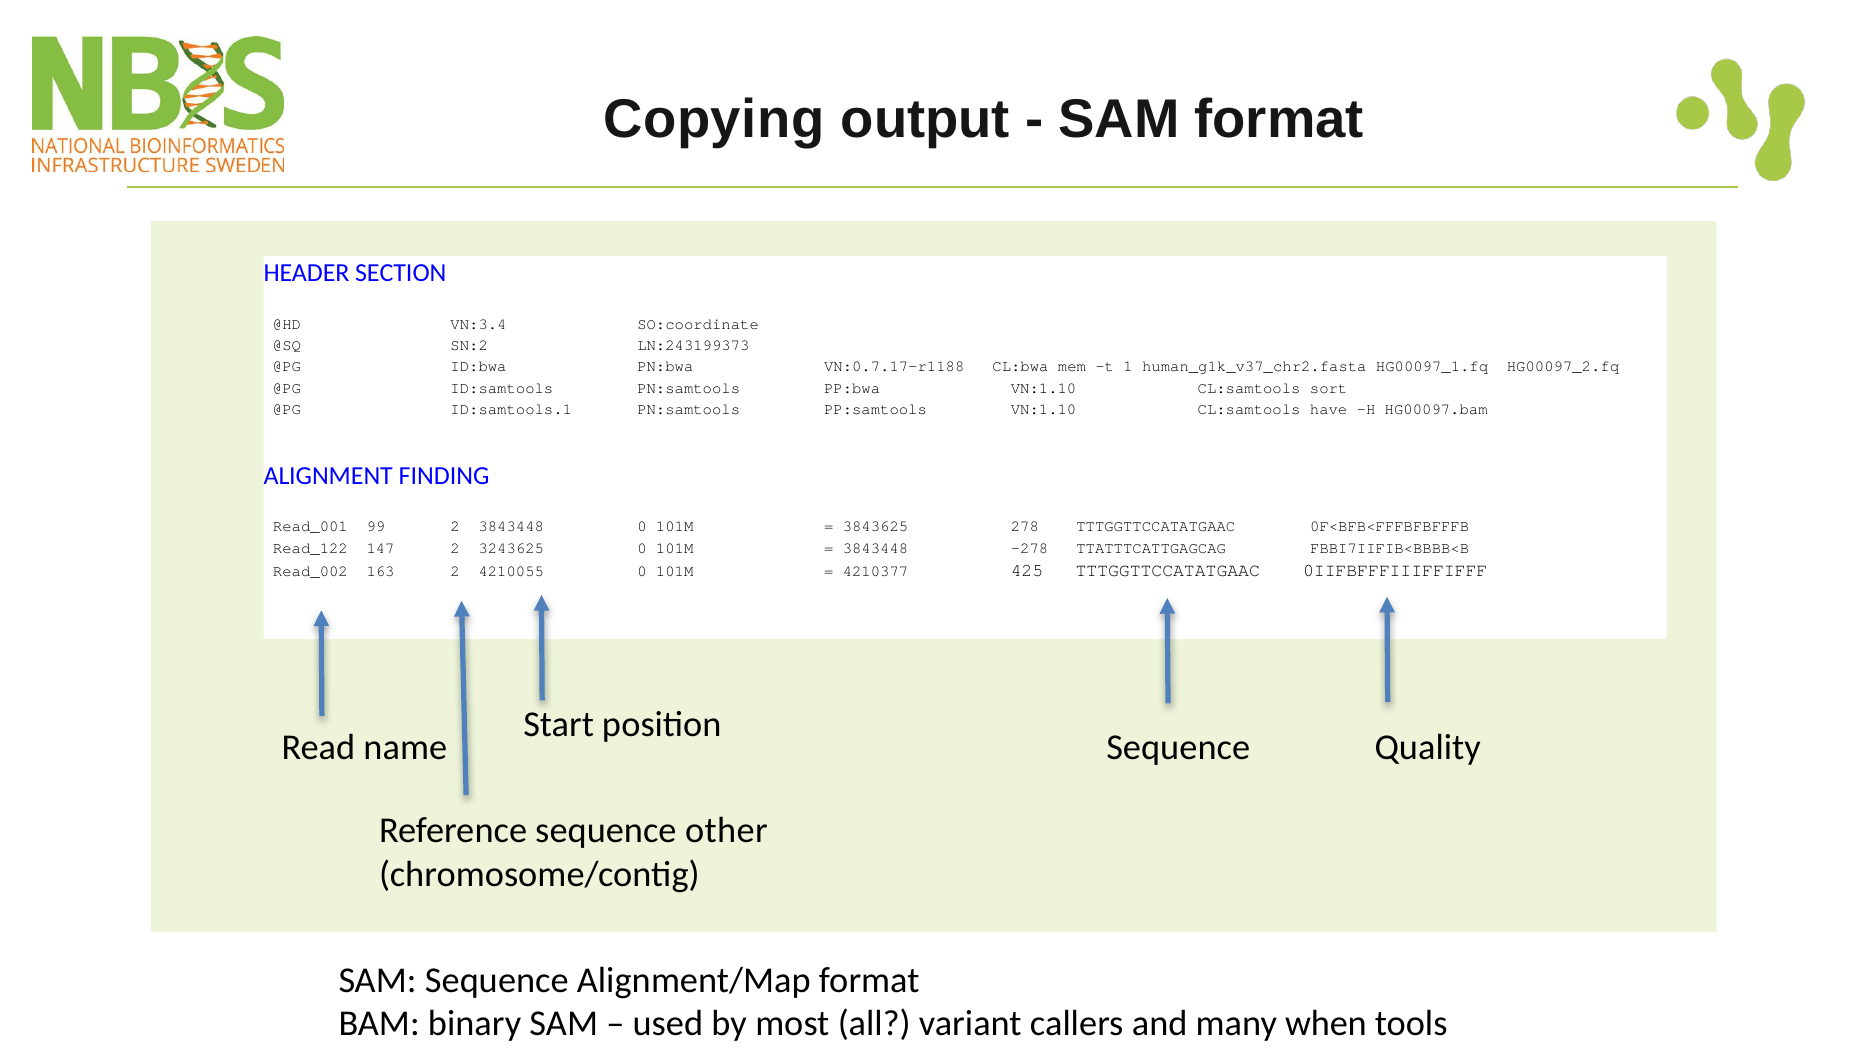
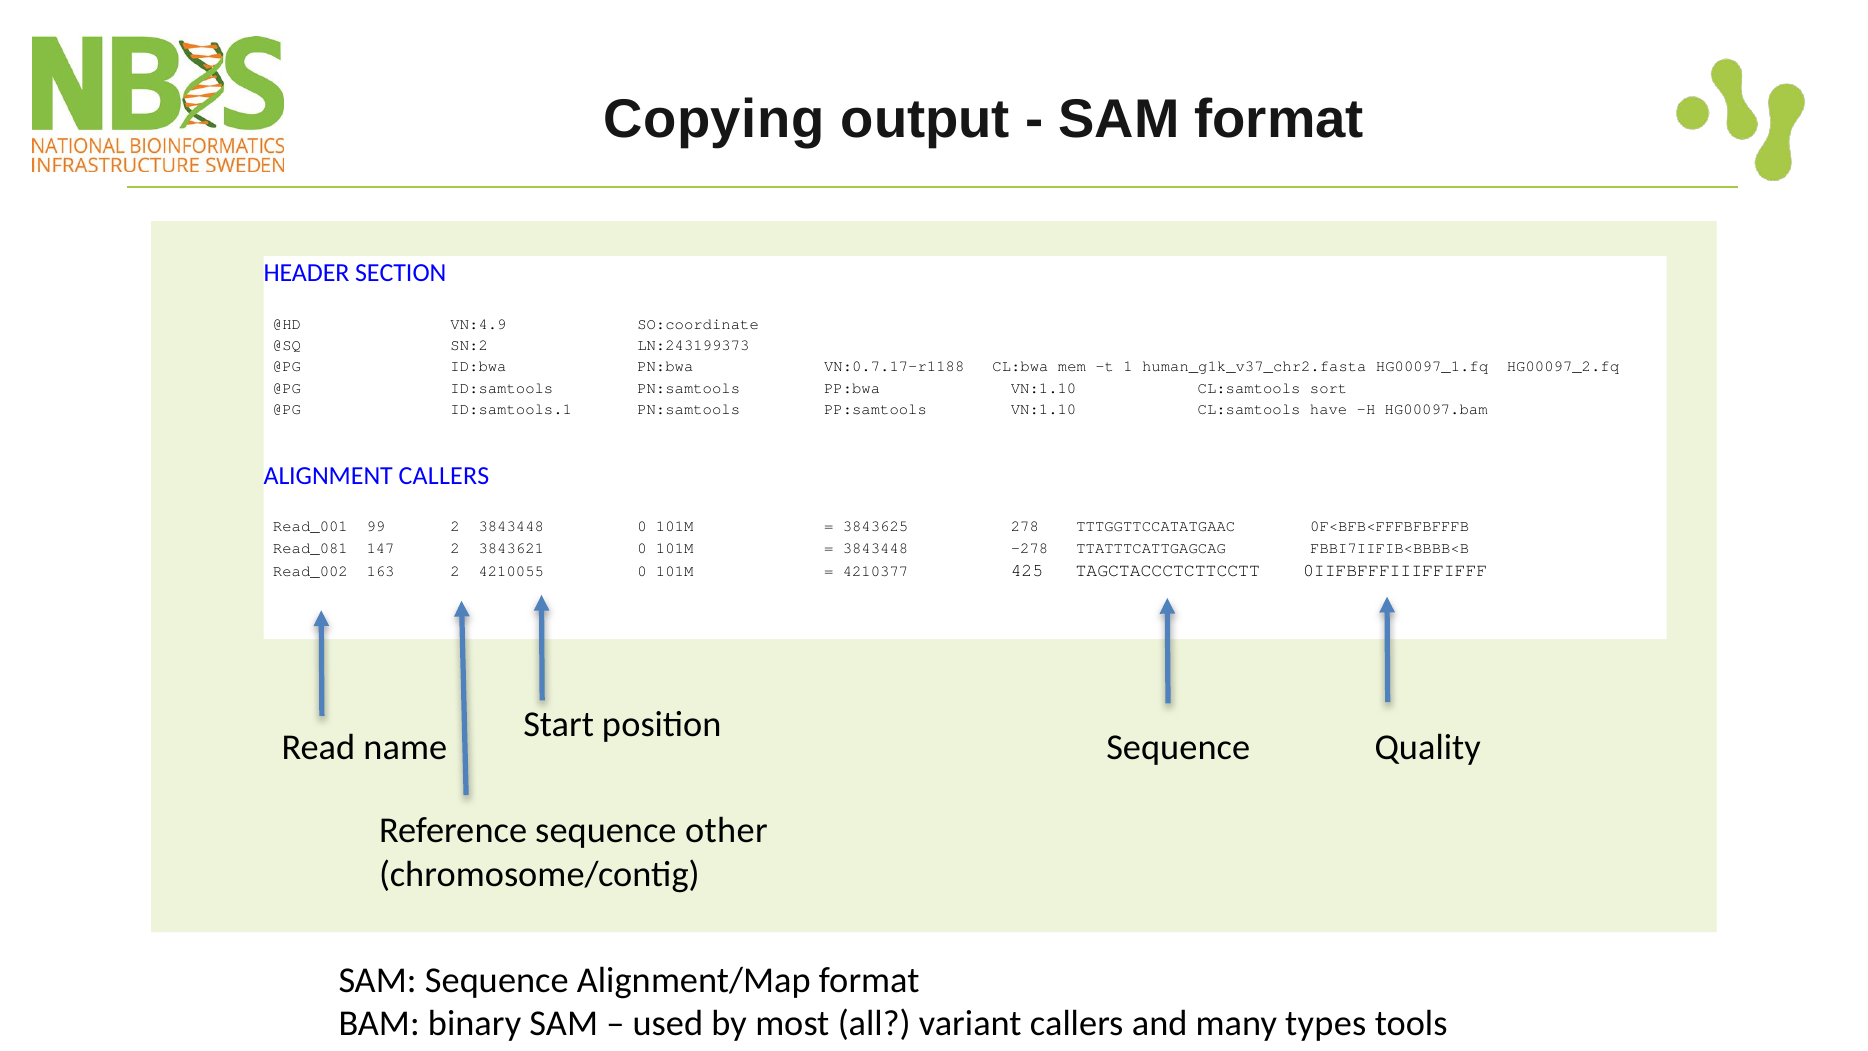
VN:3.4: VN:3.4 -> VN:4.9 (479, 324)
ALIGNMENT FINDING: FINDING -> CALLERS (444, 476)
Read_122: Read_122 -> Read_081 (310, 548)
3243625: 3243625 -> 3843621 (511, 548)
425 TTTGGTTCCATATGAAC: TTTGGTTCCATATGAAC -> TAGCTACCCTCTTCCTT (1168, 571)
when: when -> types (1326, 1023)
